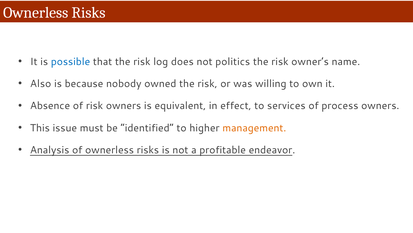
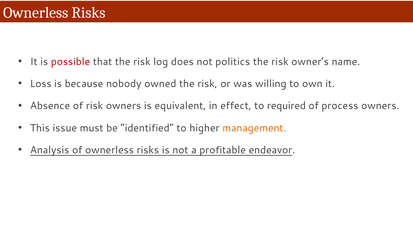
possible colour: blue -> red (71, 61)
Also: Also -> Loss (41, 84)
services: services -> required (286, 106)
